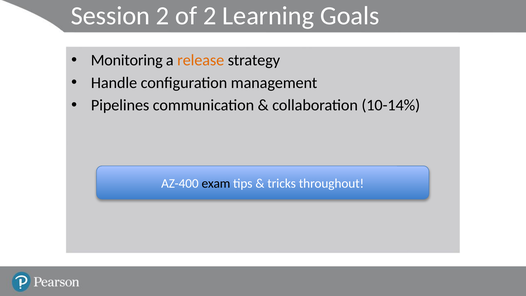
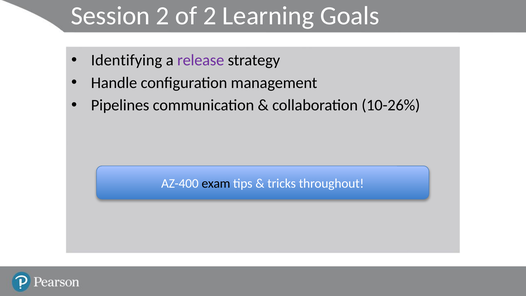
Monitoring: Monitoring -> Identifying (127, 60)
release colour: orange -> purple (201, 60)
10-14%: 10-14% -> 10-26% (391, 105)
